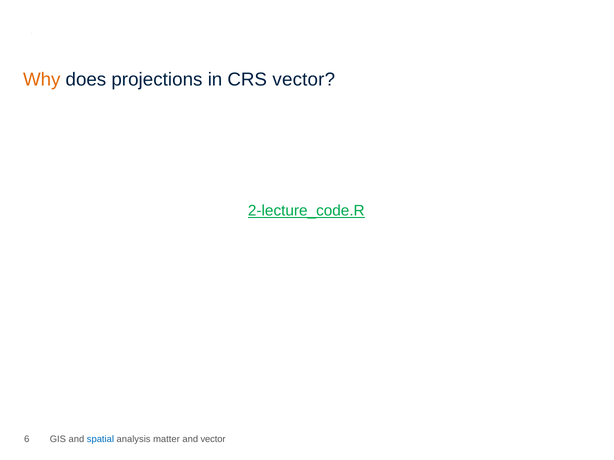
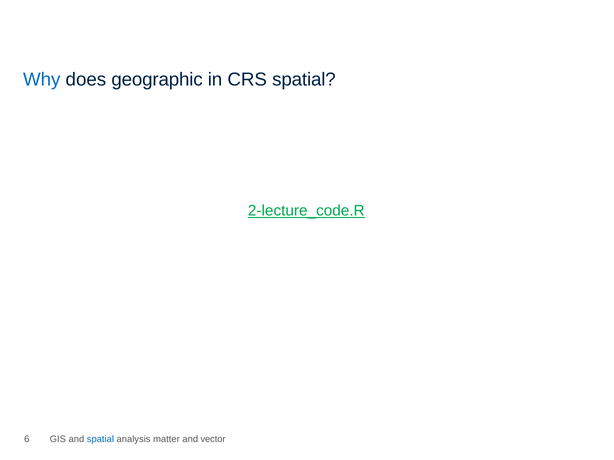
Why colour: orange -> blue (42, 80)
projections: projections -> geographic (157, 80)
CRS vector: vector -> spatial (304, 80)
